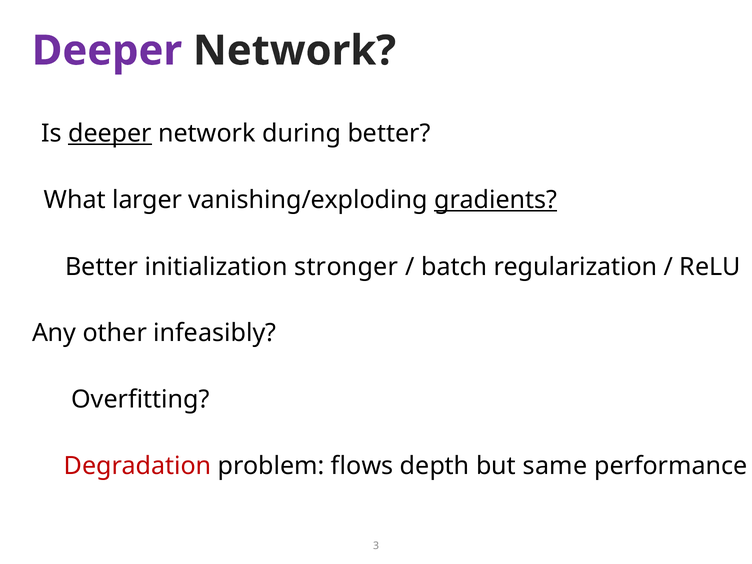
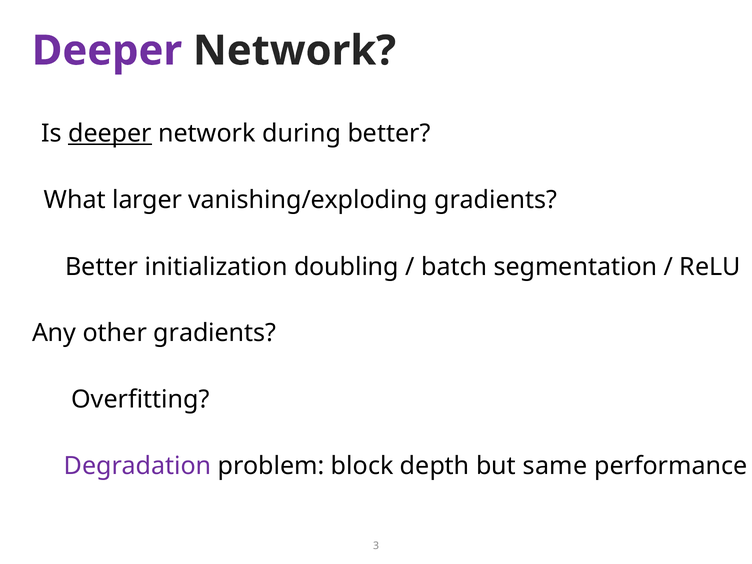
gradients underline: present -> none (496, 200)
stronger: stronger -> doubling (346, 267)
regularization: regularization -> segmentation (575, 267)
other infeasibly: infeasibly -> gradients (215, 333)
Degradation colour: red -> purple (138, 466)
flows: flows -> block (362, 466)
